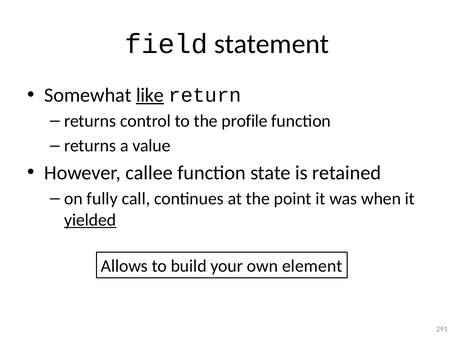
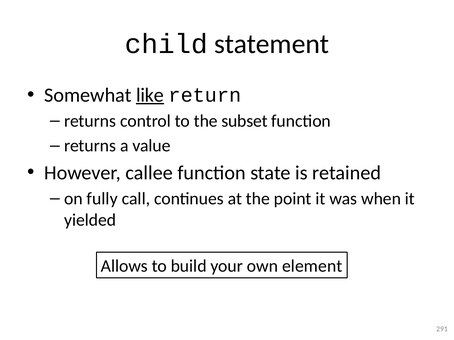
field: field -> child (166, 44)
profile: profile -> subset (245, 121)
yielded underline: present -> none (90, 220)
